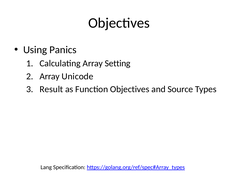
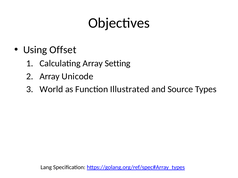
Panics: Panics -> Offset (63, 50)
Result: Result -> World (51, 89)
Function Objectives: Objectives -> Illustrated (130, 89)
